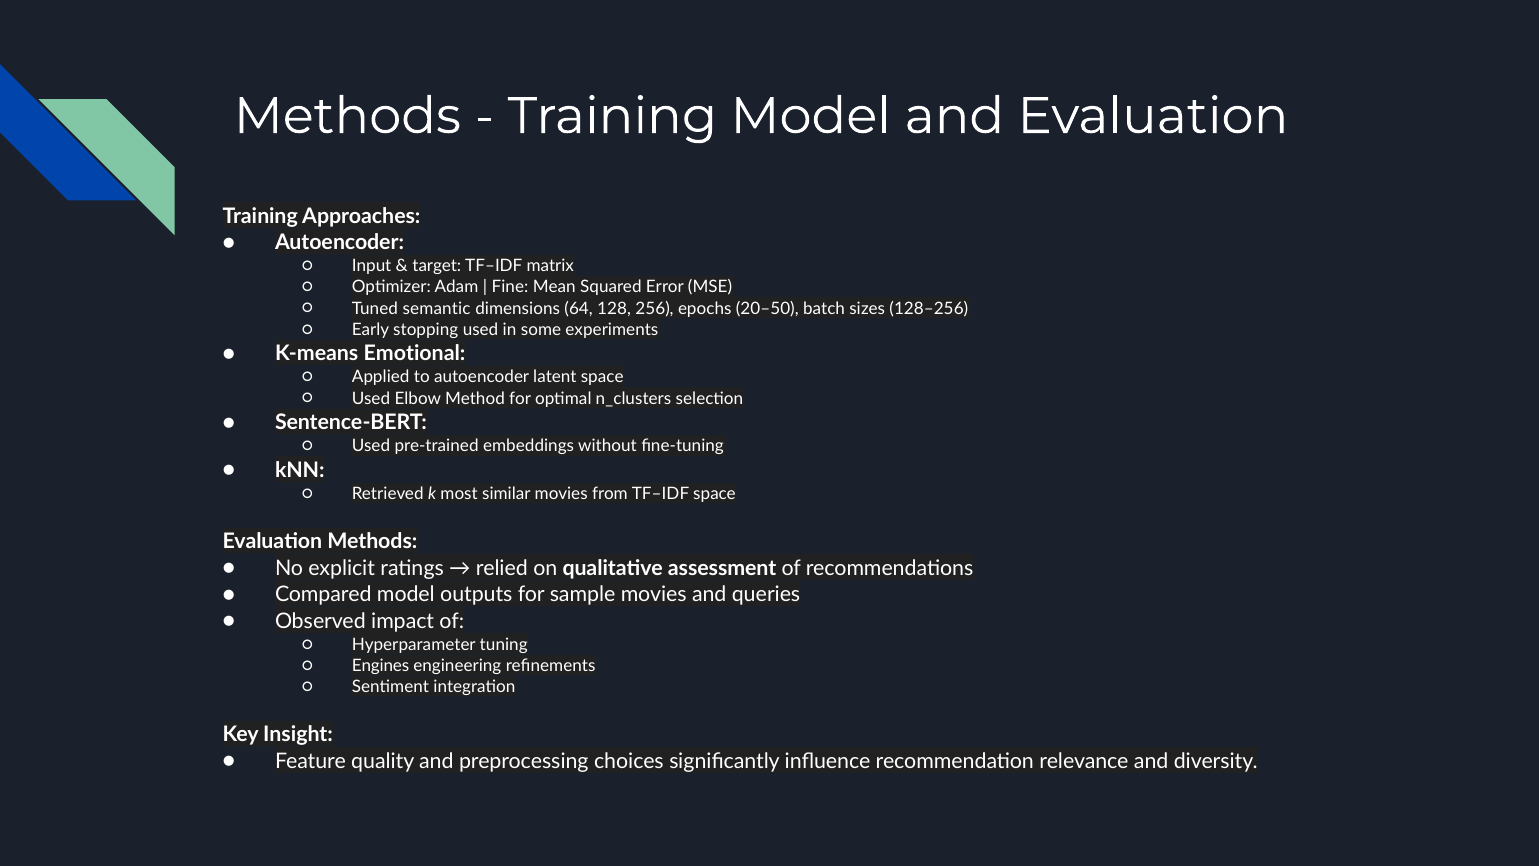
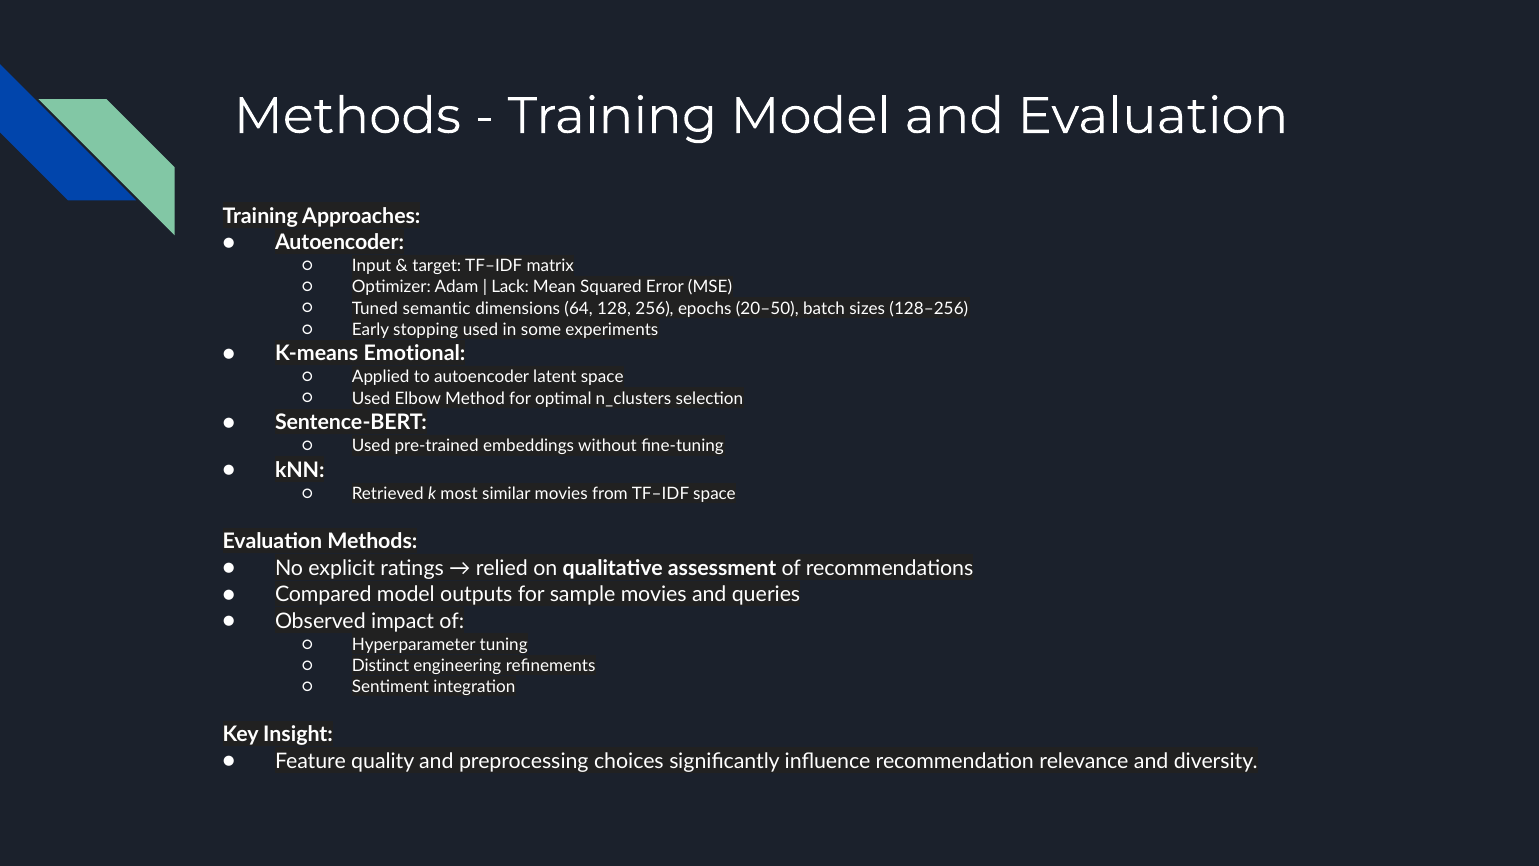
Fine: Fine -> Lack (510, 287)
Engines: Engines -> Distinct (381, 666)
